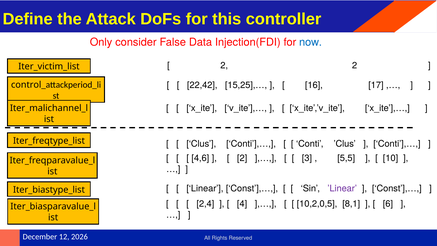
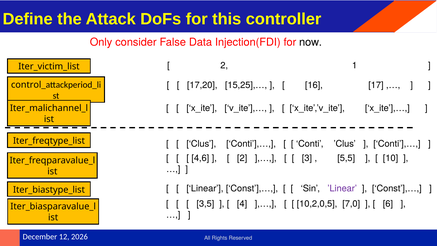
now colour: blue -> black (311, 42)
2 2: 2 -> 1 (355, 65)
22,42: 22,42 -> 17,20 (202, 85)
2,4: 2,4 -> 3,5 (205, 204)
8,1: 8,1 -> 7,0 (351, 204)
